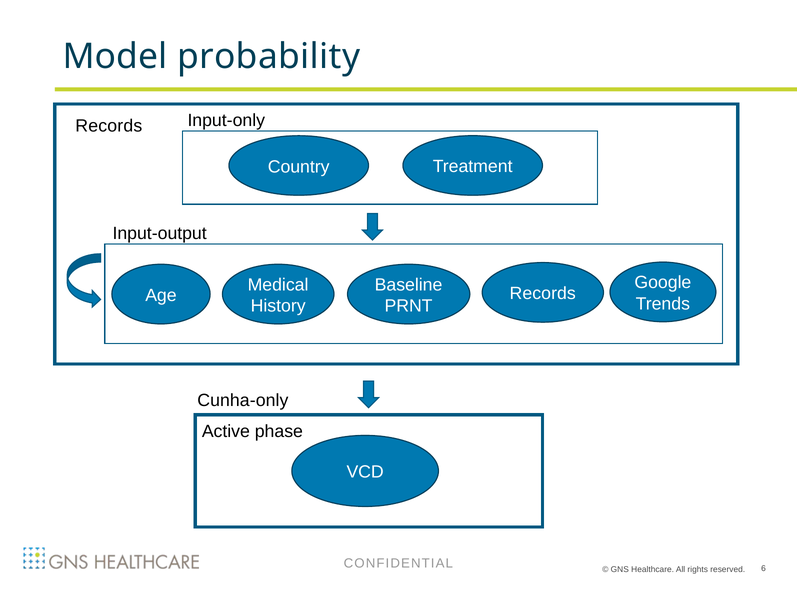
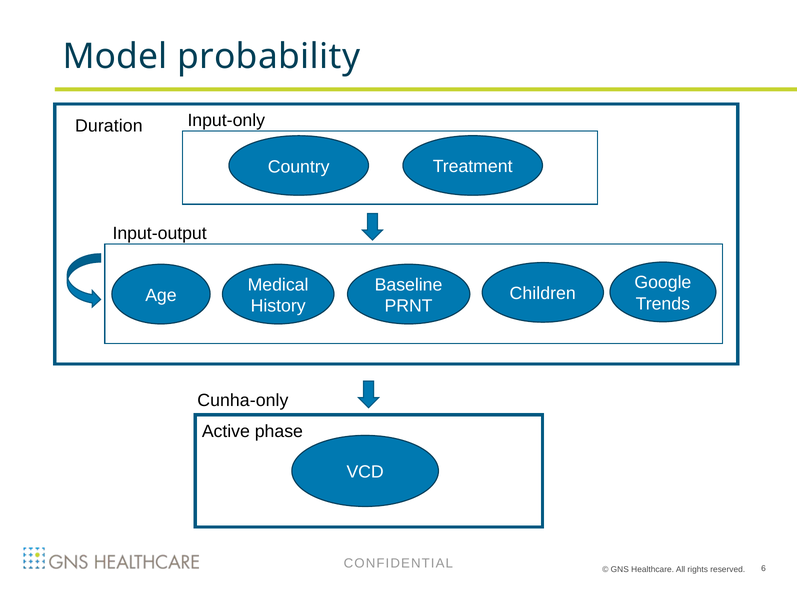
Records: Records -> Duration (109, 126)
Records: Records -> Children (543, 294)
